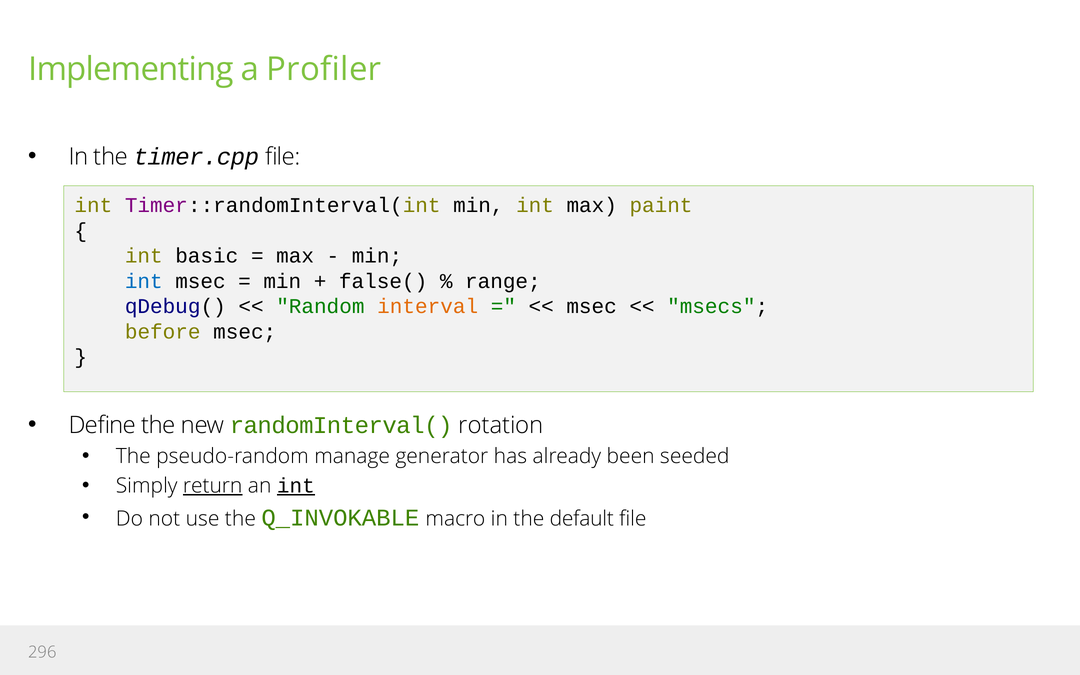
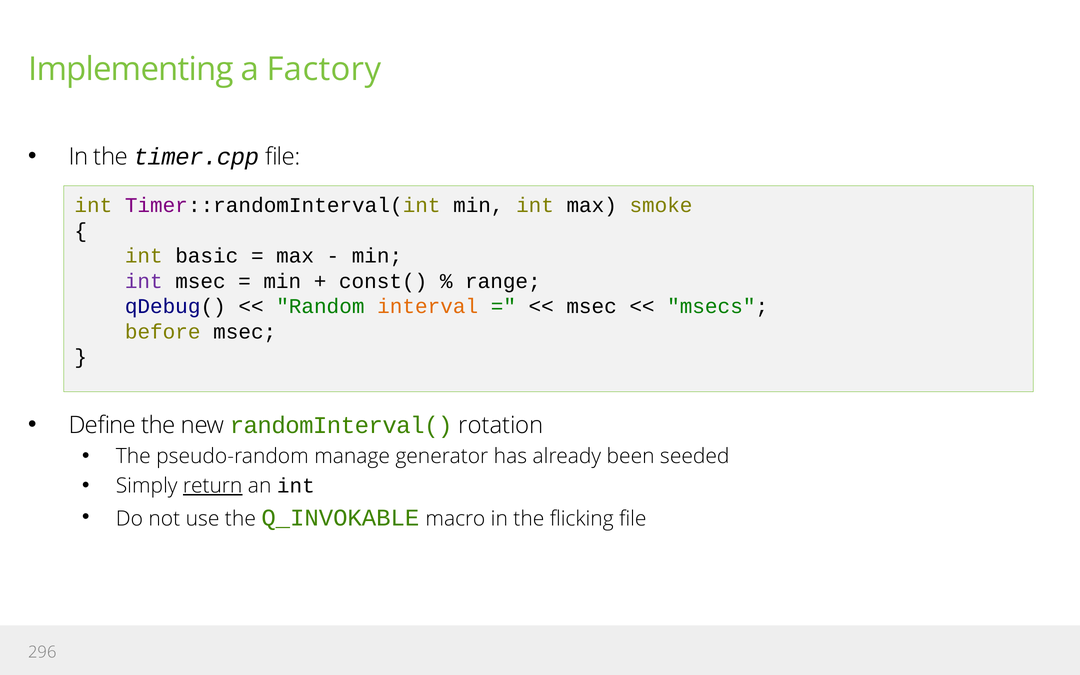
Profiler: Profiler -> Factory (324, 70)
paint: paint -> smoke (661, 205)
int colour: blue -> purple (144, 281)
false(: false( -> const( (383, 281)
int underline: present -> none (296, 486)
default: default -> flicking (582, 519)
